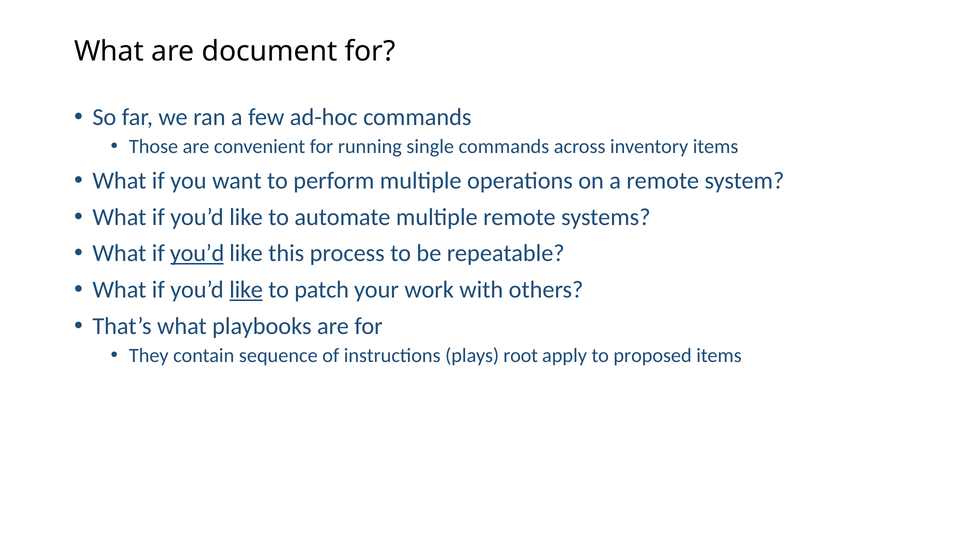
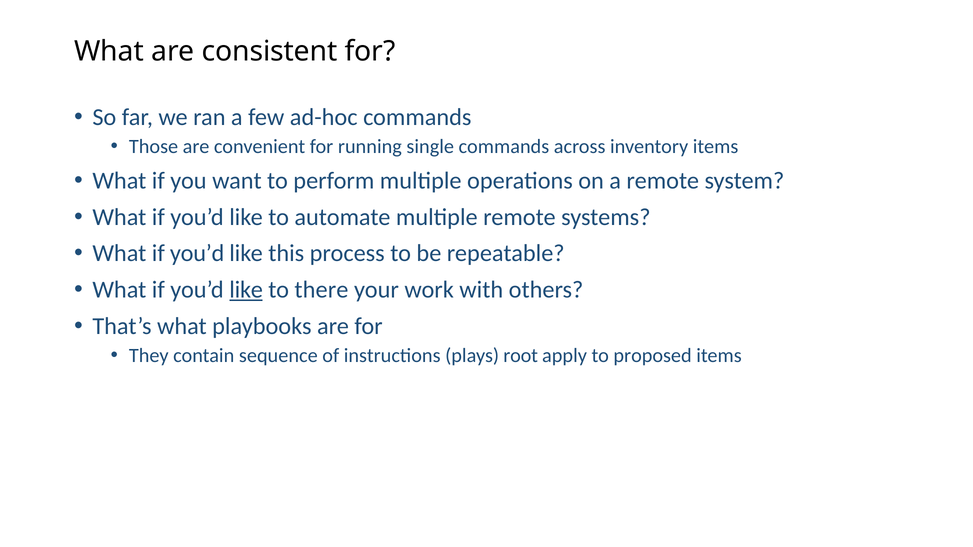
document: document -> consistent (270, 52)
you’d underline: present -> none (197, 254)
patch: patch -> there (321, 290)
